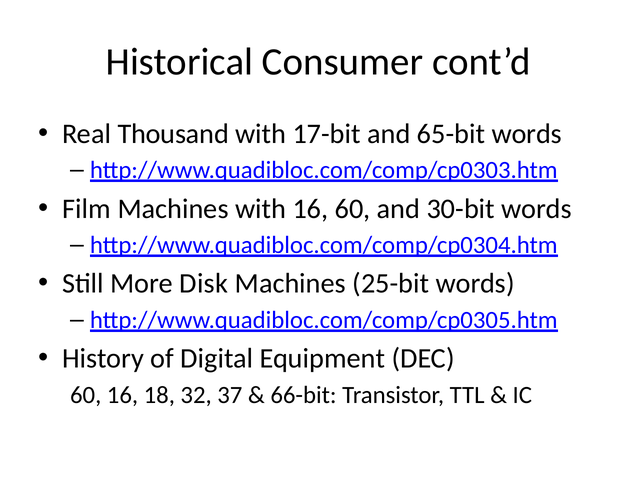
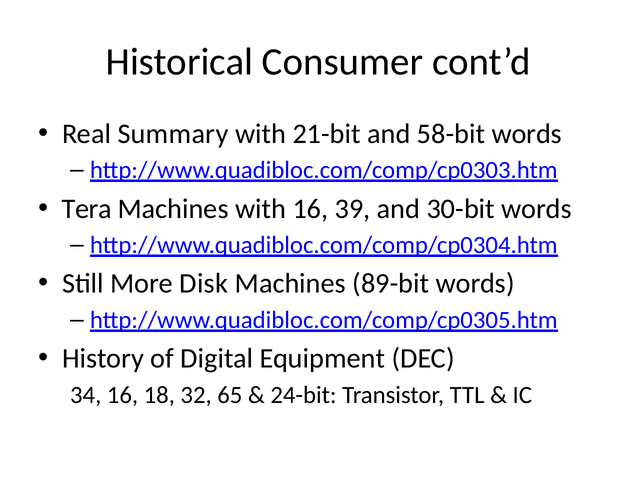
Thousand: Thousand -> Summary (173, 134)
17-bit: 17-bit -> 21-bit (327, 134)
65-bit: 65-bit -> 58-bit (451, 134)
Film: Film -> Tera (87, 209)
16 60: 60 -> 39 (353, 209)
25-bit: 25-bit -> 89-bit (391, 283)
60: 60 -> 34 (86, 395)
37: 37 -> 65 (230, 395)
66-bit: 66-bit -> 24-bit (303, 395)
